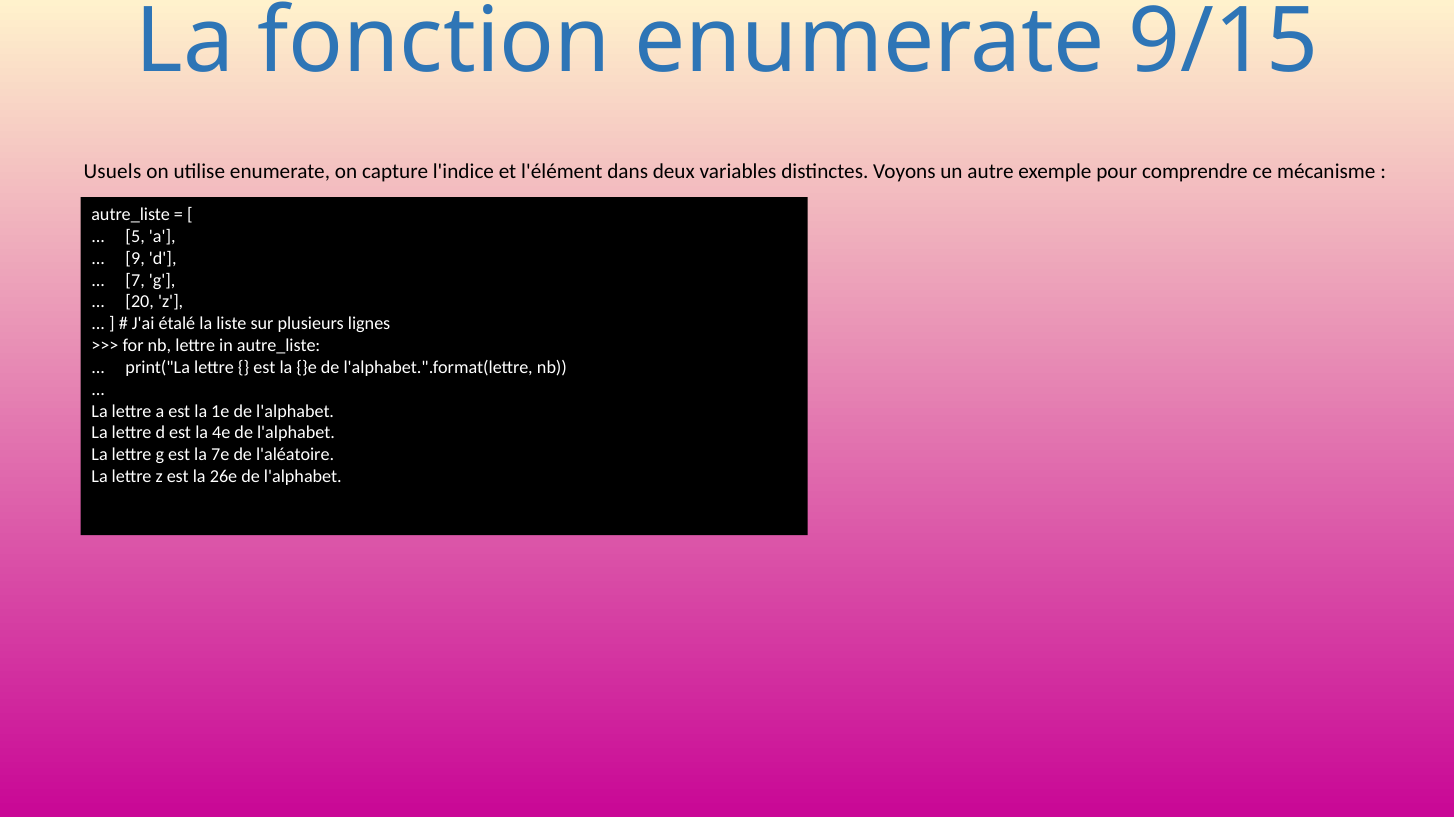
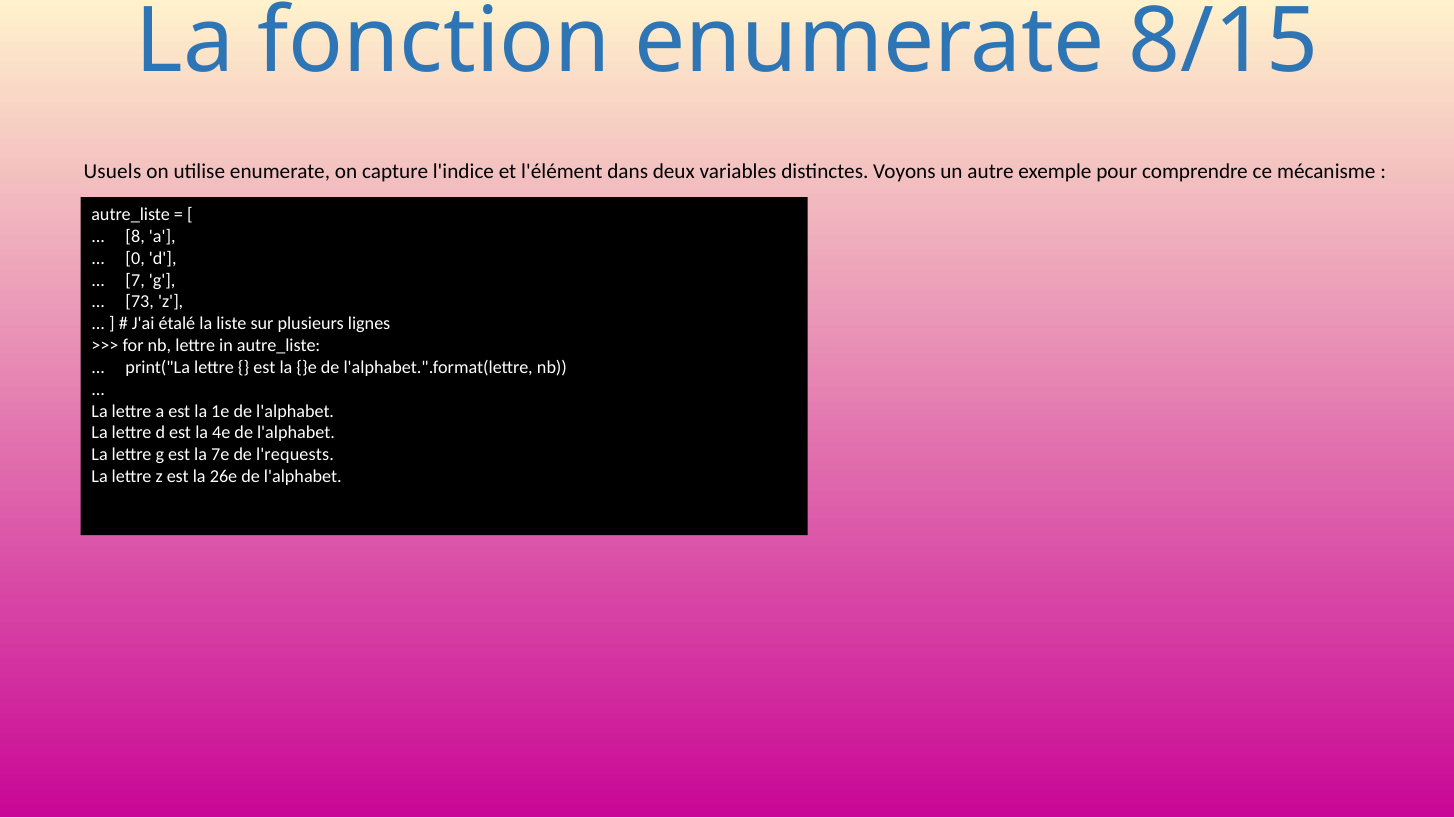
9/15: 9/15 -> 8/15 (1224, 42)
5: 5 -> 8 (135, 236)
9: 9 -> 0 (135, 258)
20: 20 -> 73 (140, 302)
l'aléatoire: l'aléatoire -> l'requests (295, 455)
